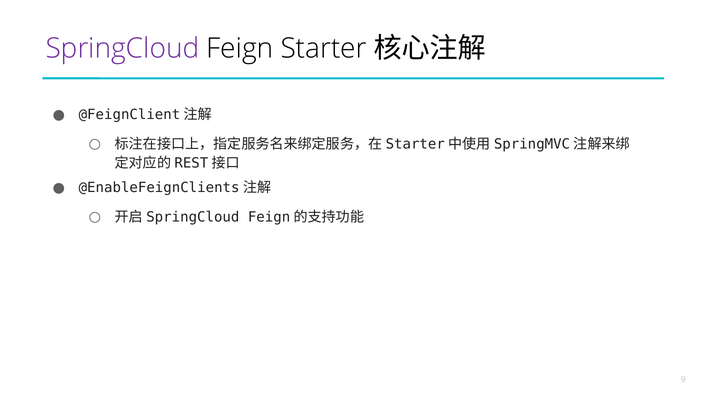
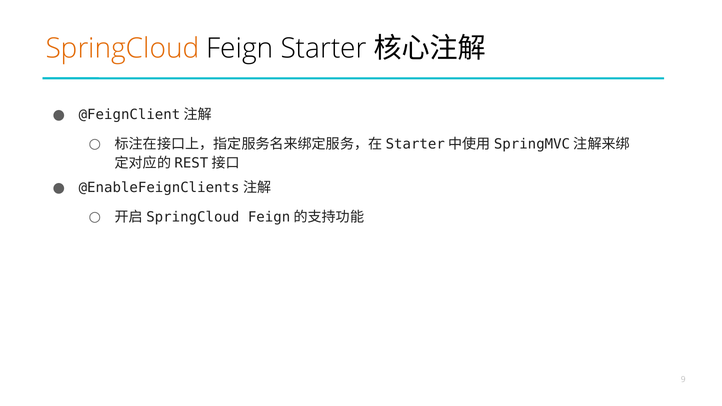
SpringCloud colour: purple -> orange (122, 49)
